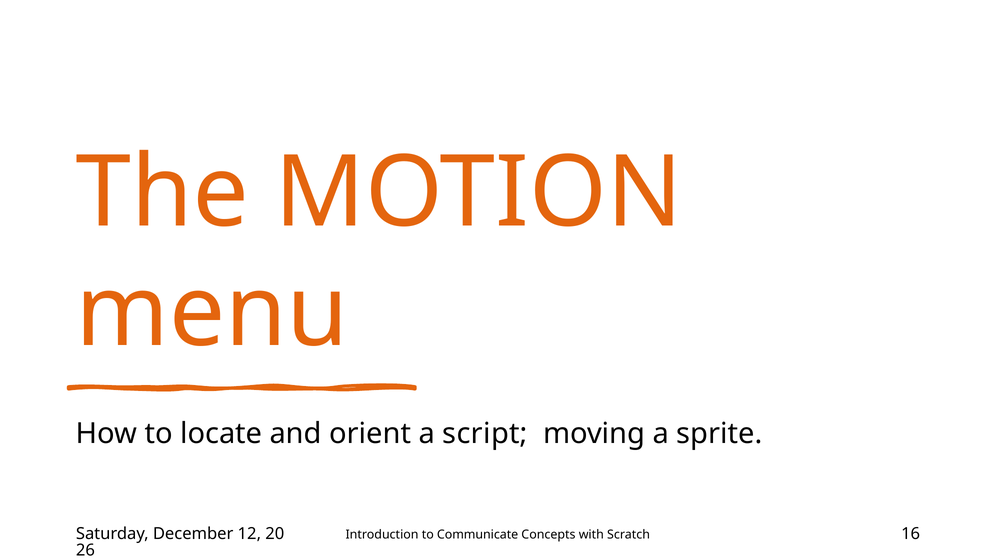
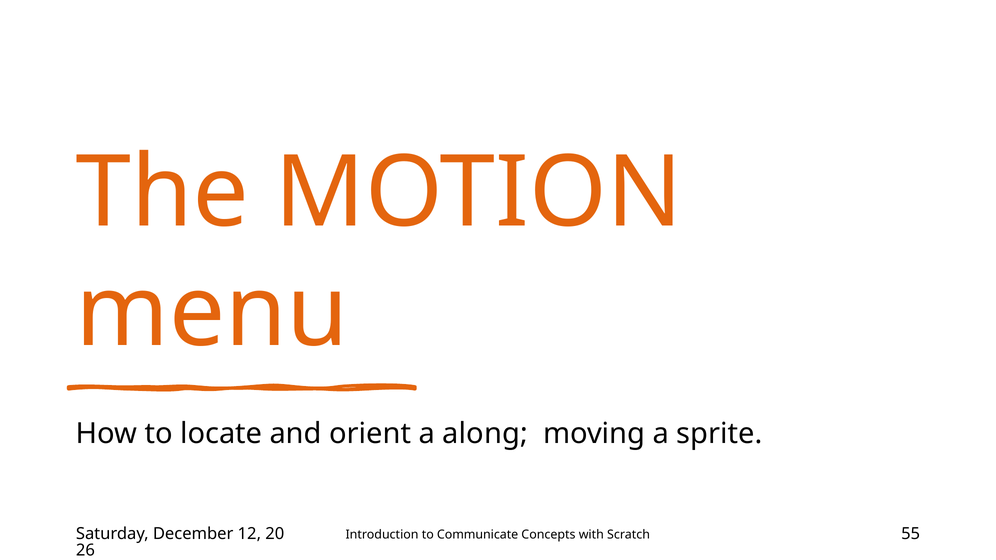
script: script -> along (485, 434)
16: 16 -> 55 (911, 534)
